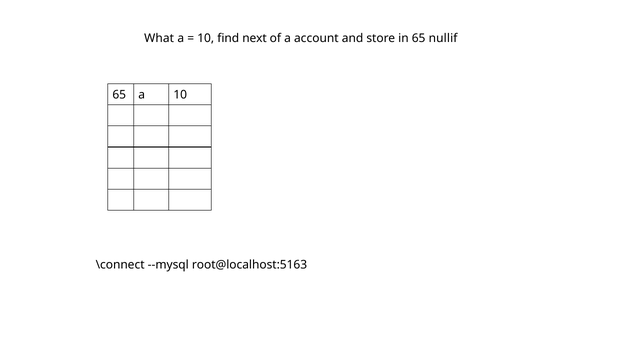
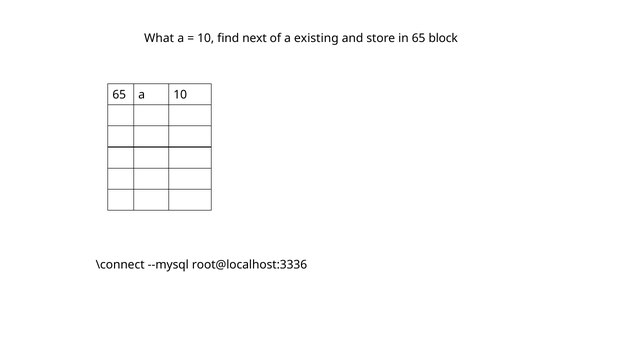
account: account -> existing (316, 38)
nullif: nullif -> block (443, 38)
root@localhost:5163: root@localhost:5163 -> root@localhost:3336 (250, 265)
